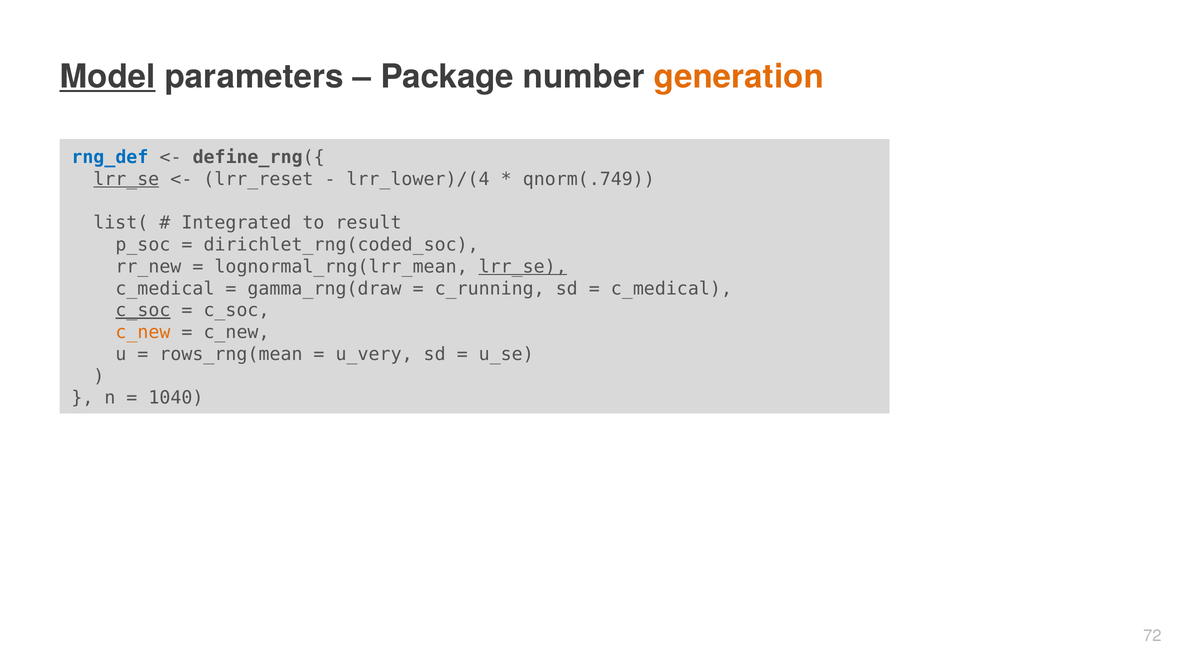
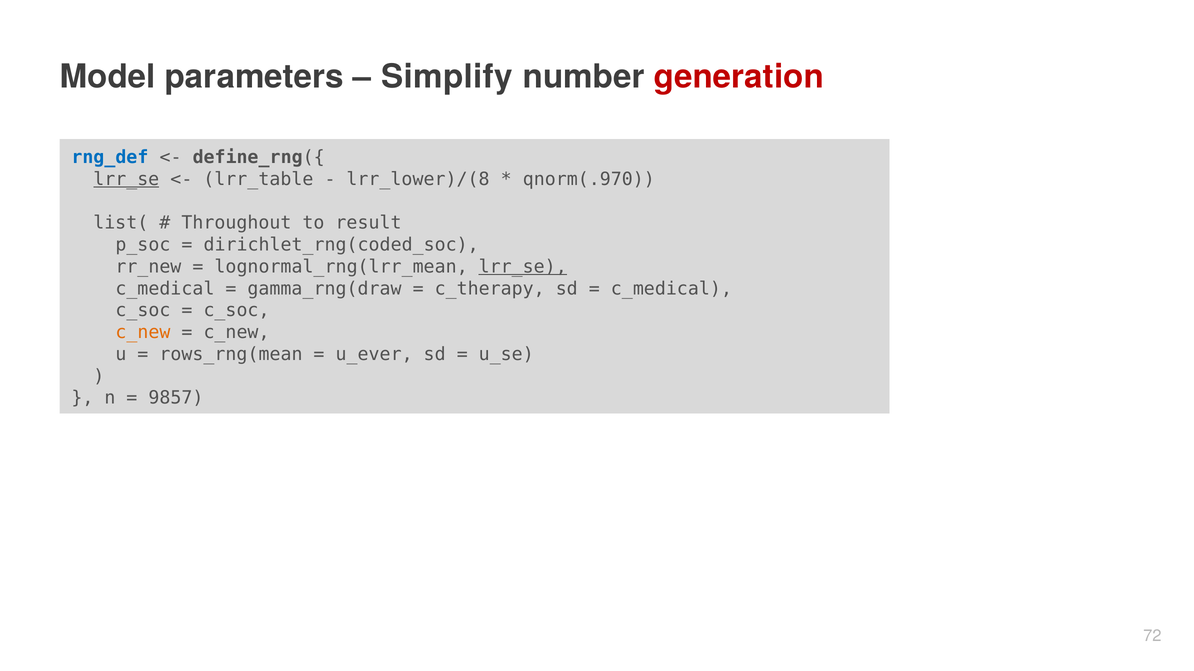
Model underline: present -> none (108, 77)
Package: Package -> Simplify (447, 77)
generation colour: orange -> red (739, 77)
lrr_reset: lrr_reset -> lrr_table (258, 179)
lrr_lower)/(4: lrr_lower)/(4 -> lrr_lower)/(8 (418, 179)
qnorm(.749: qnorm(.749 -> qnorm(.970 (589, 179)
Integrated: Integrated -> Throughout (236, 223)
c_running: c_running -> c_therapy (490, 289)
c_soc underline: present -> none (143, 311)
u_very: u_very -> u_ever (374, 354)
1040: 1040 -> 9857 (176, 398)
